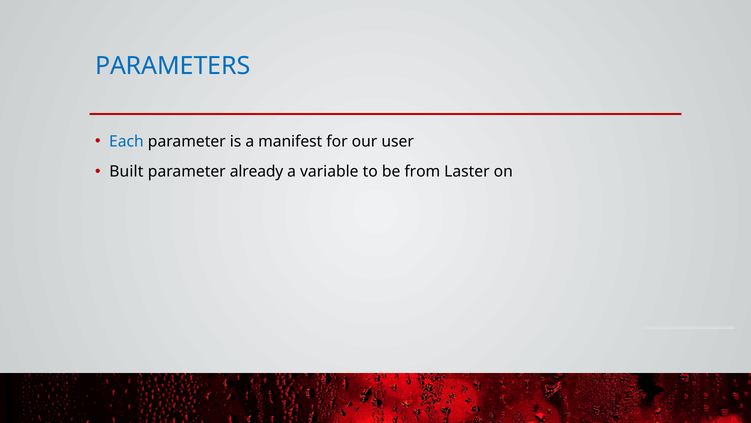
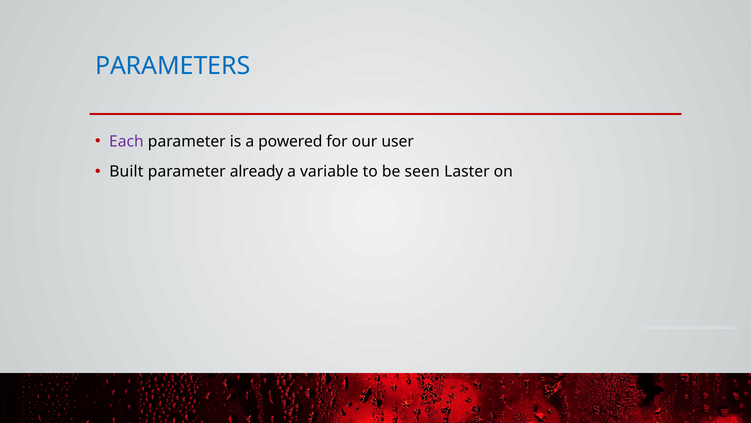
Each colour: blue -> purple (126, 141)
manifest: manifest -> powered (290, 141)
from: from -> seen (422, 172)
